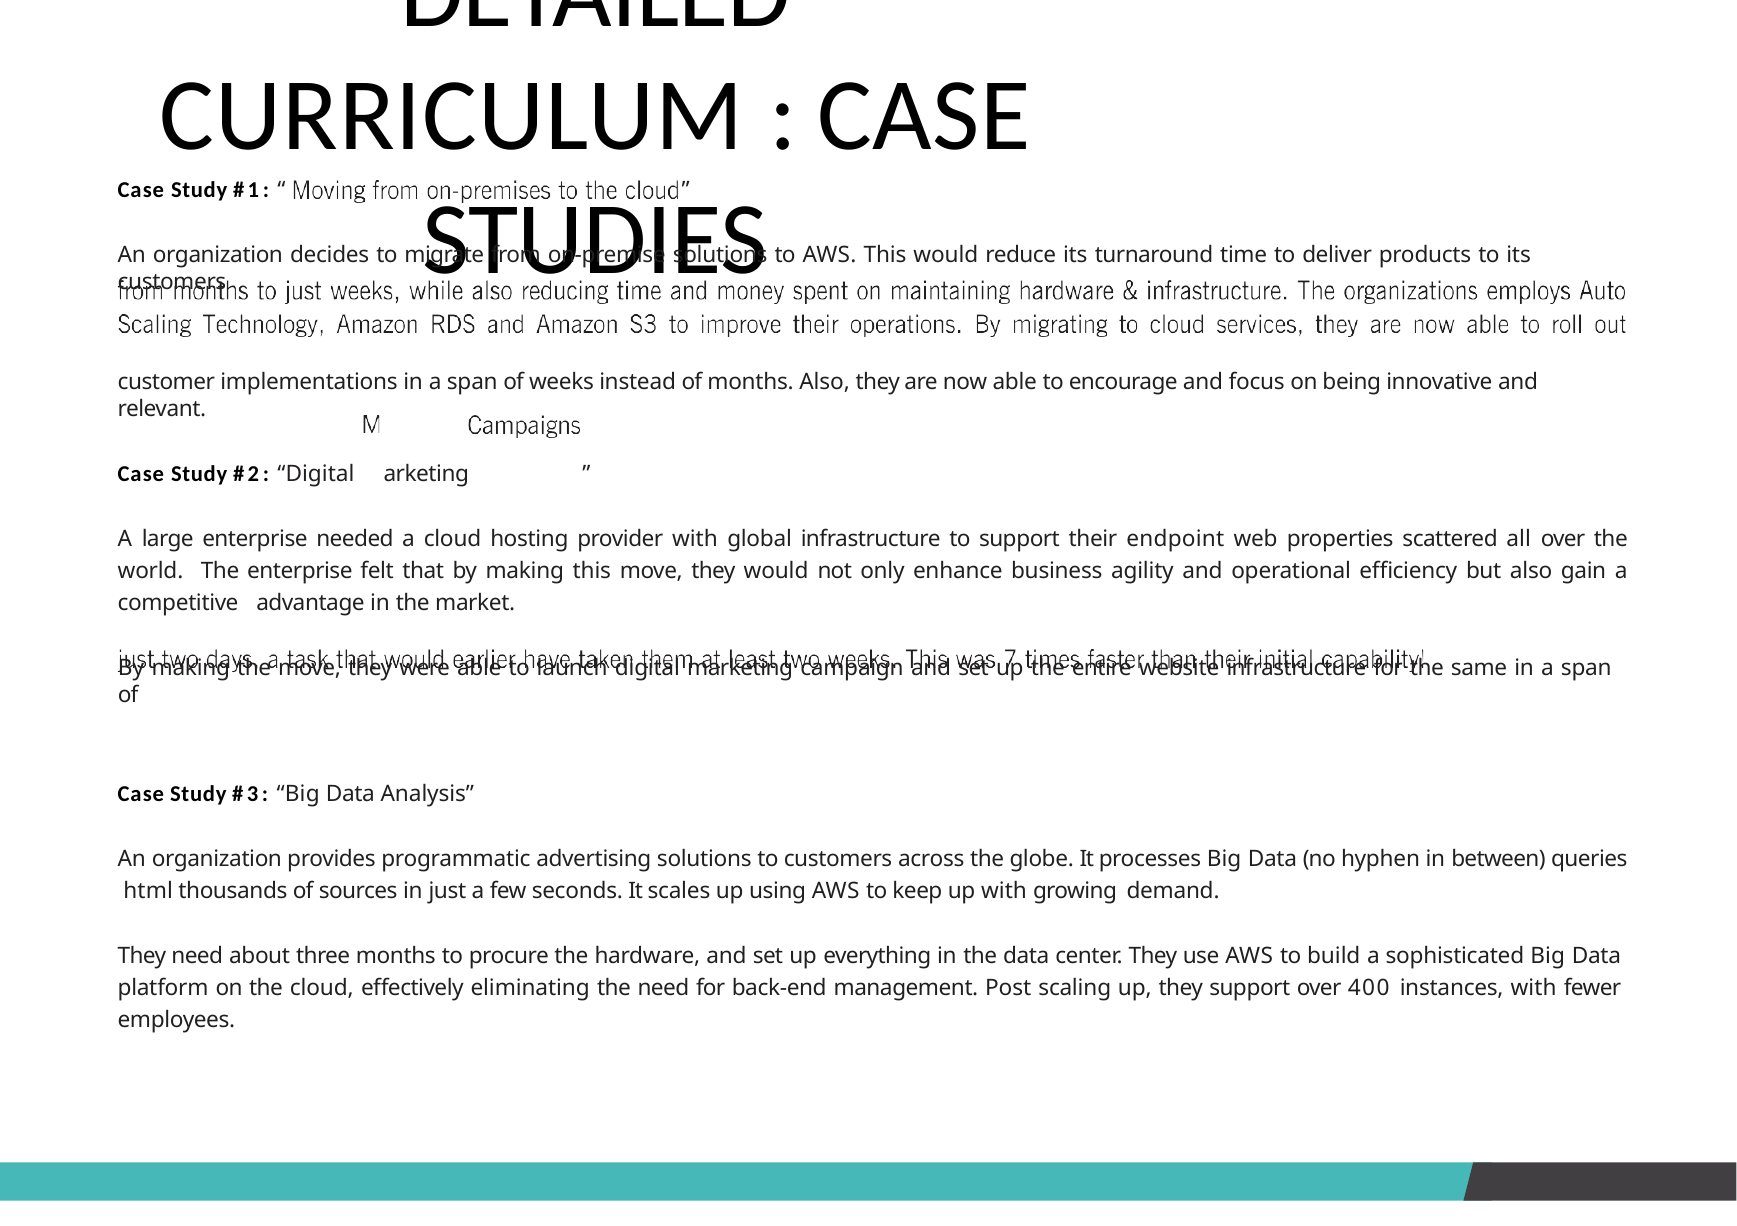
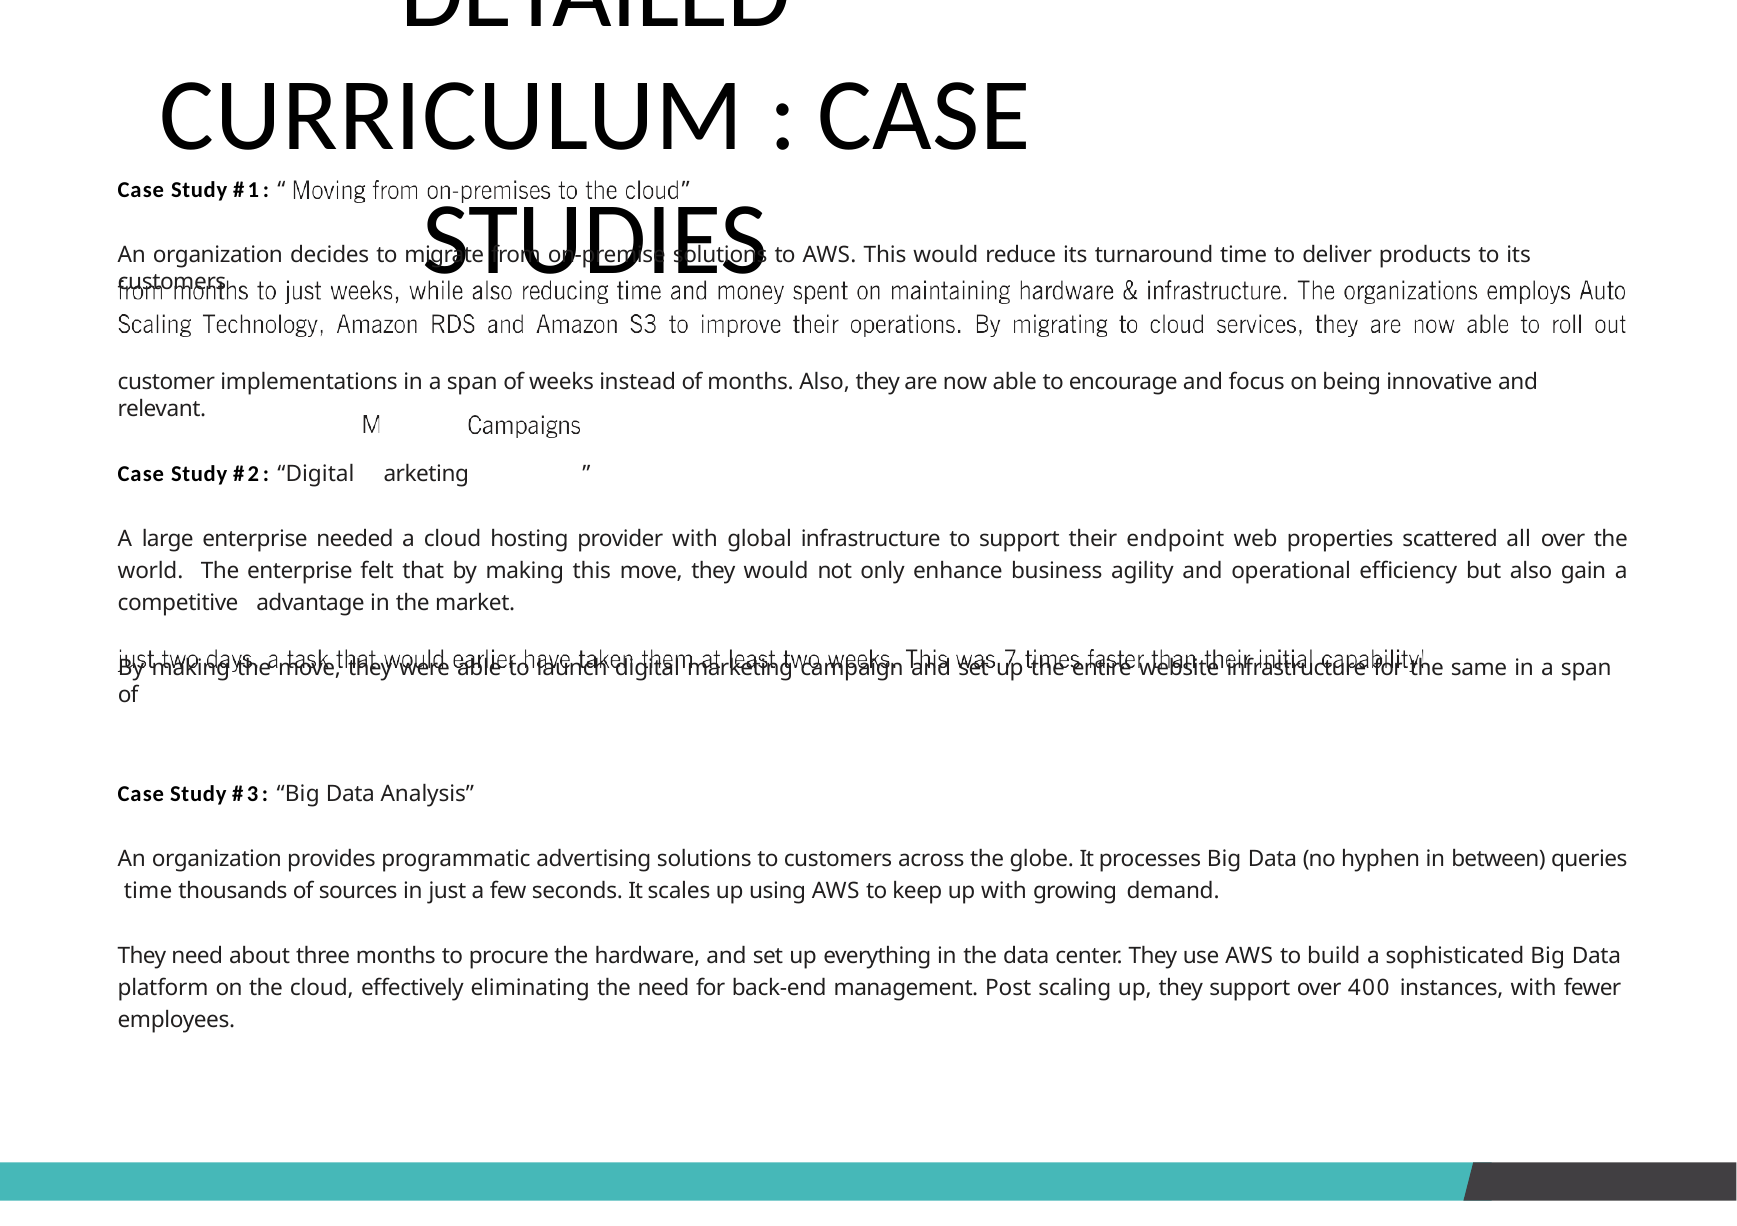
html: html -> time (148, 891)
